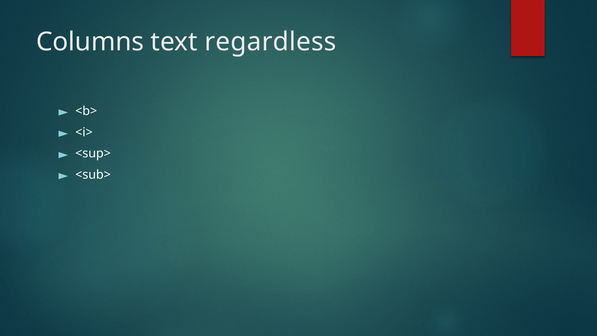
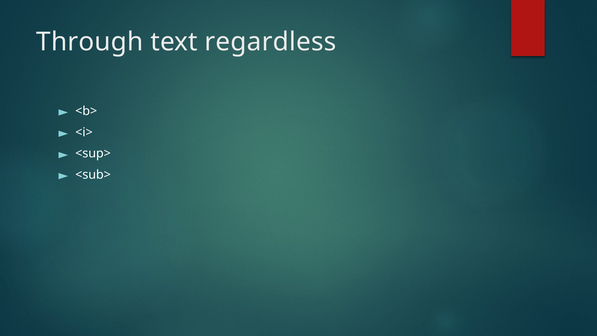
Columns: Columns -> Through (90, 42)
